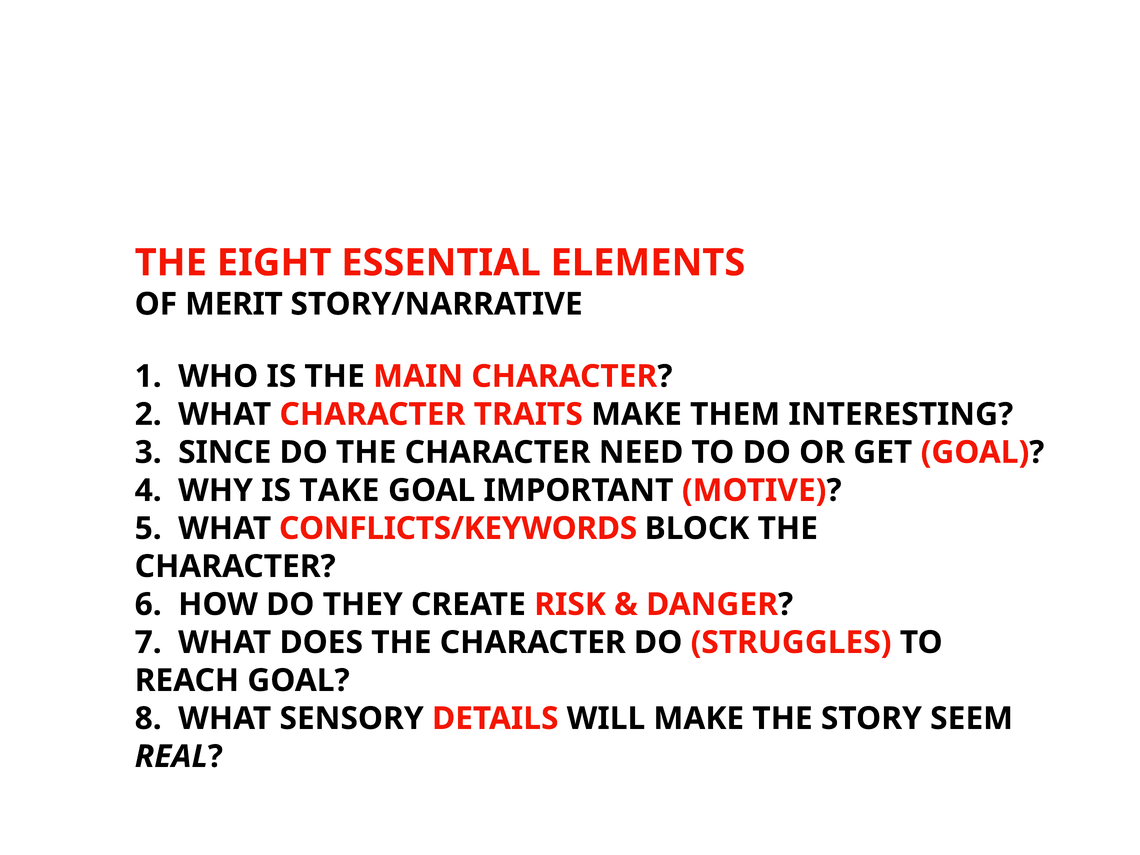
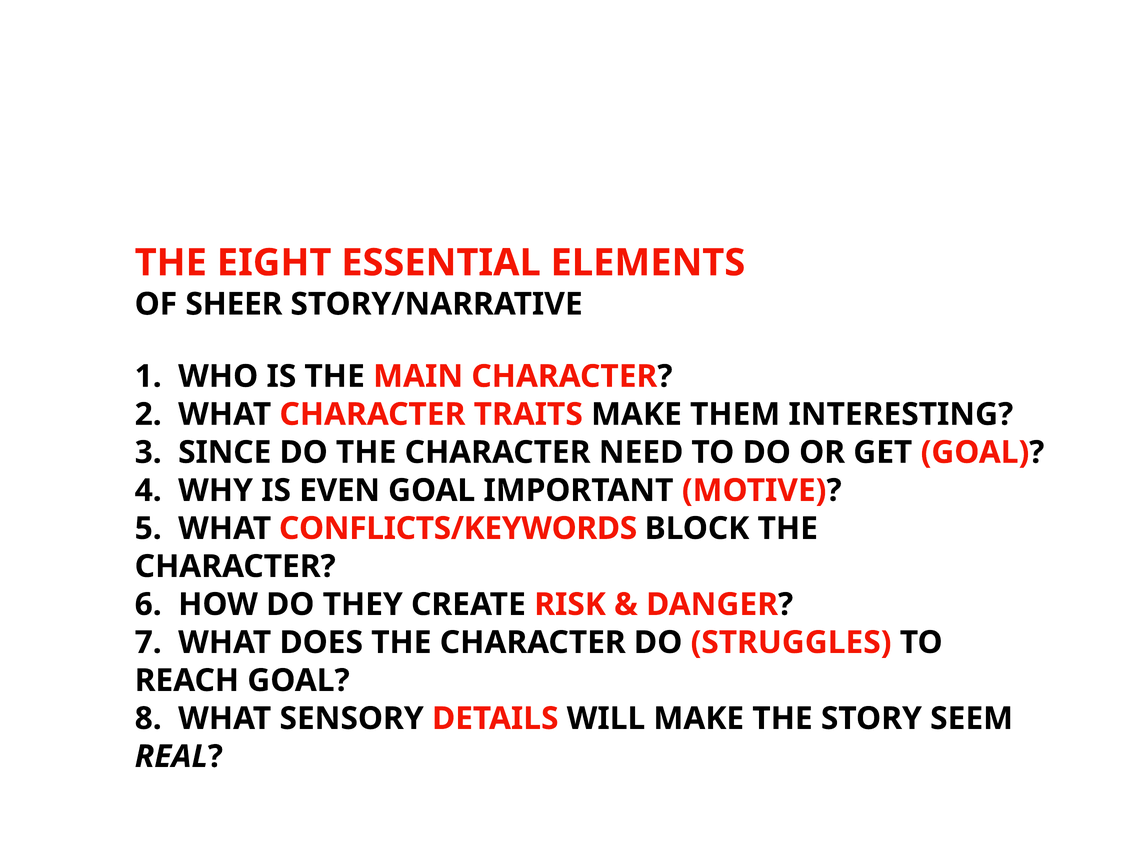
MERIT: MERIT -> SHEER (234, 304)
TAKE: TAKE -> EVEN (340, 490)
